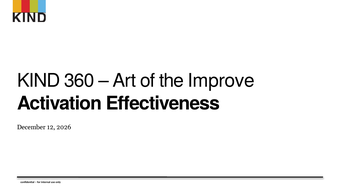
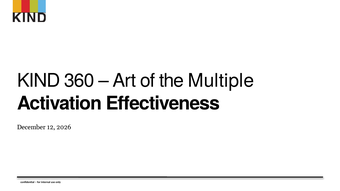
Improve: Improve -> Multiple (221, 81)
